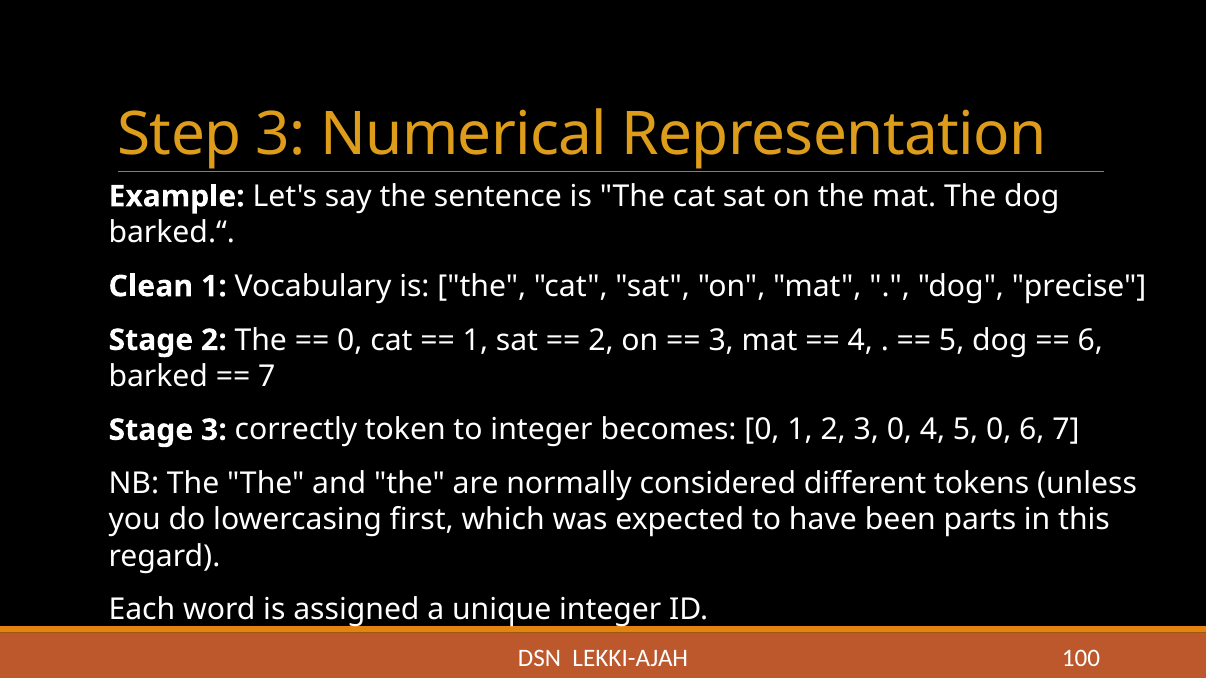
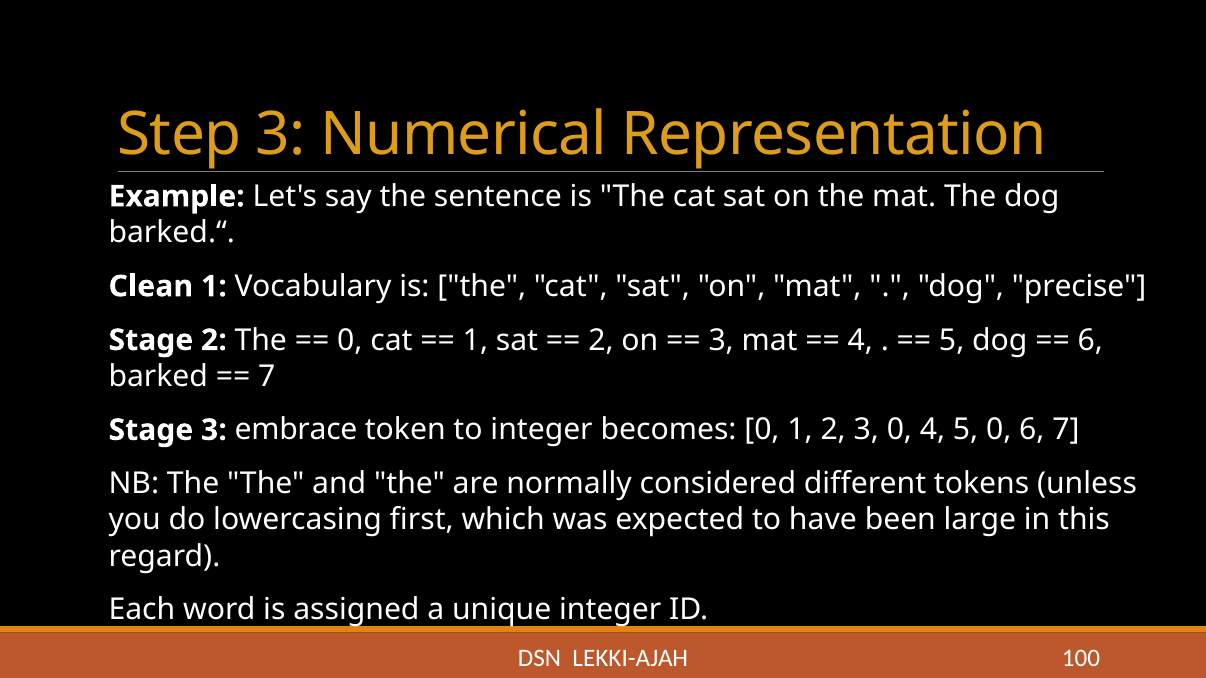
correctly: correctly -> embrace (296, 430)
parts: parts -> large (980, 520)
